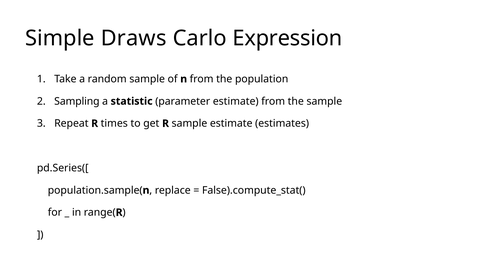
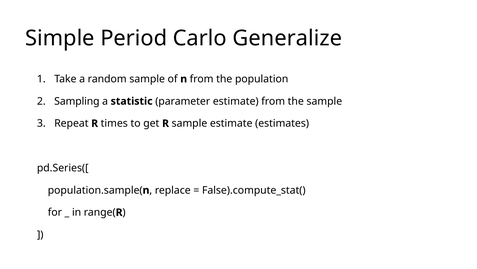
Draws: Draws -> Period (134, 38)
Expression: Expression -> Generalize (287, 38)
